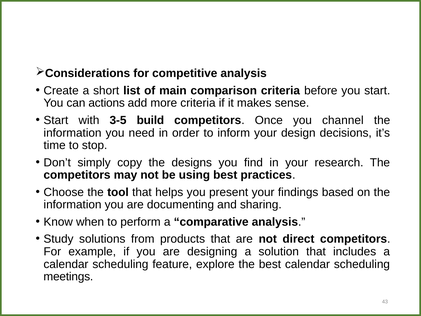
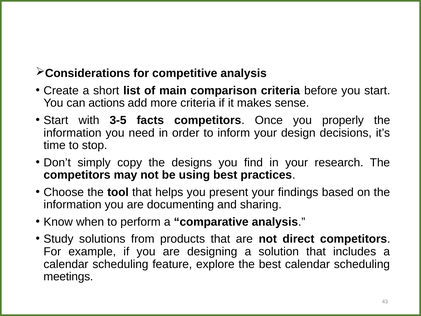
build: build -> facts (150, 120)
channel: channel -> properly (343, 120)
